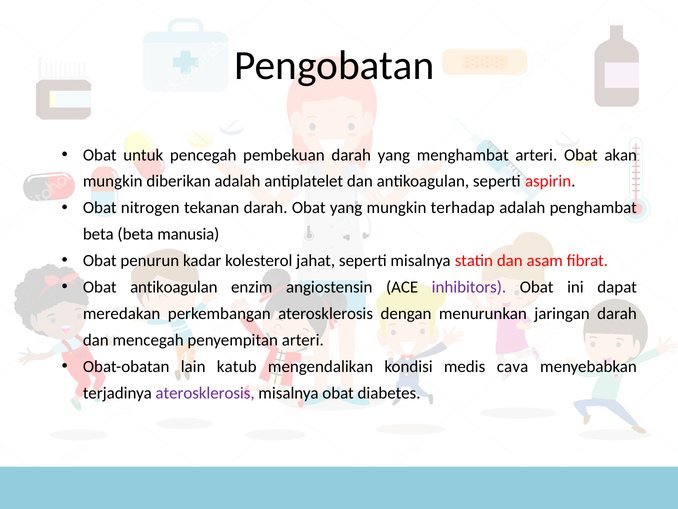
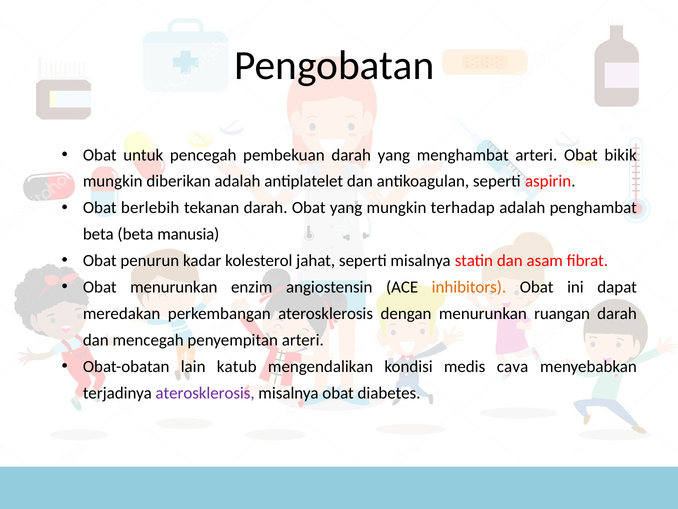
akan: akan -> bikik (621, 155)
nitrogen: nitrogen -> berlebih (150, 208)
Obat antikoagulan: antikoagulan -> menurunkan (174, 287)
inhibitors colour: purple -> orange (469, 287)
jaringan: jaringan -> ruangan (562, 313)
